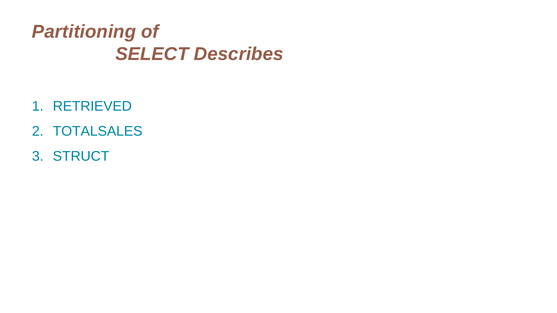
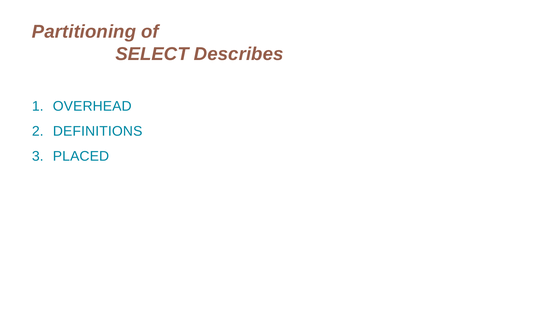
RETRIEVED: RETRIEVED -> OVERHEAD (92, 106)
TOTALSALES: TOTALSALES -> DEFINITIONS (98, 131)
STRUCT: STRUCT -> PLACED (81, 156)
